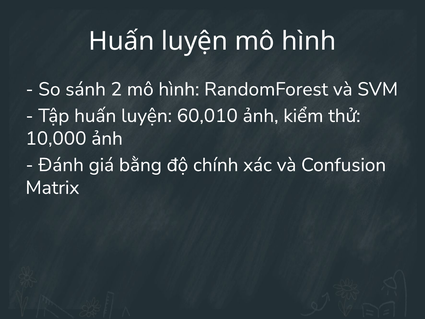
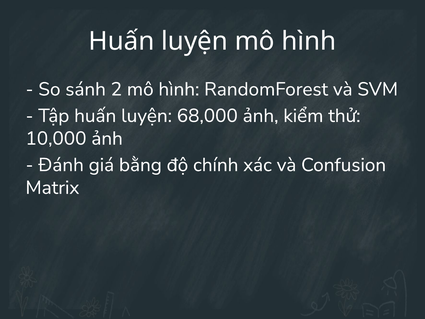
60,010: 60,010 -> 68,000 (207, 116)
